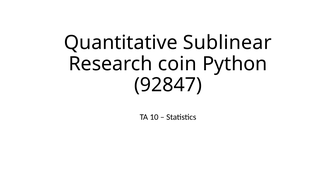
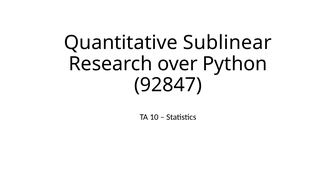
coin: coin -> over (178, 64)
